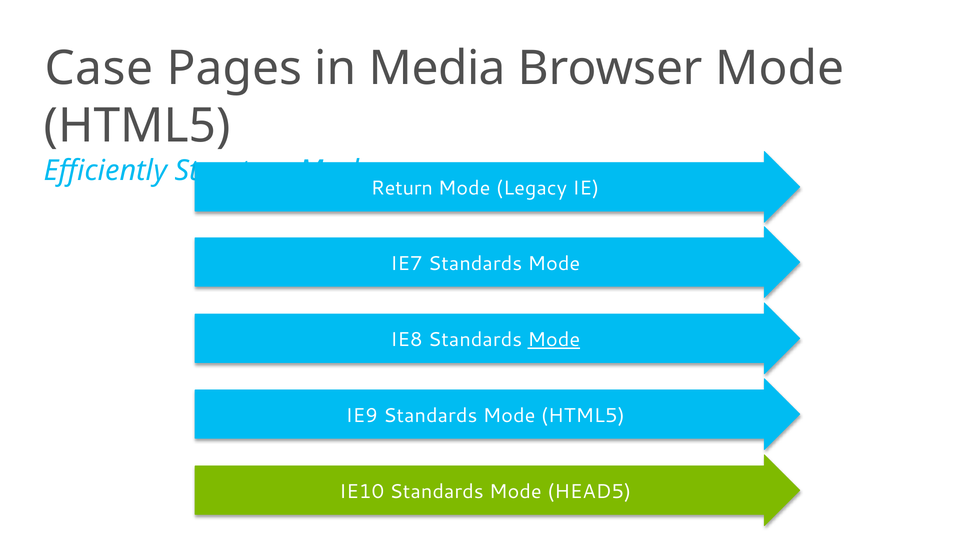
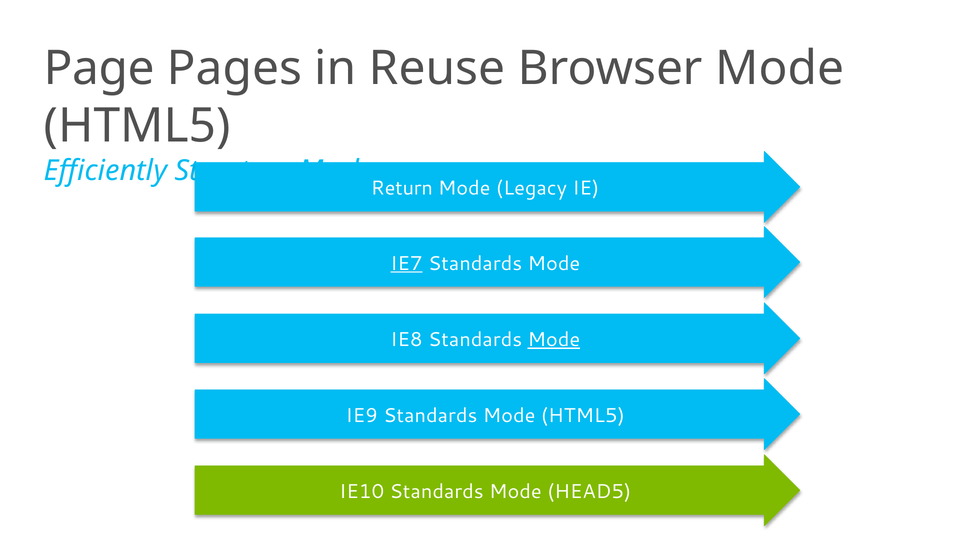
Case: Case -> Page (99, 69)
Media: Media -> Reuse (437, 69)
IE7 underline: none -> present (406, 264)
